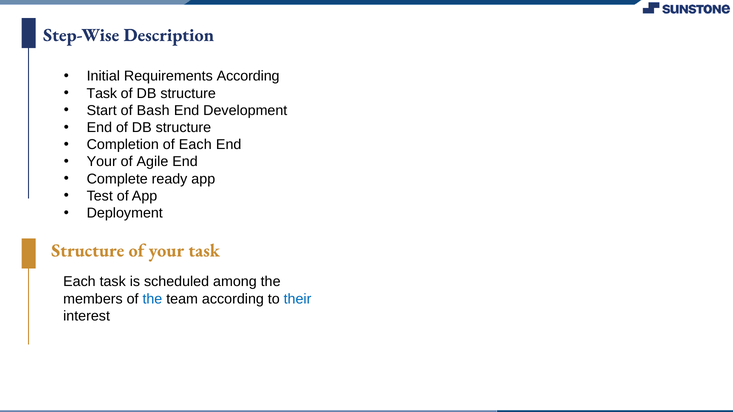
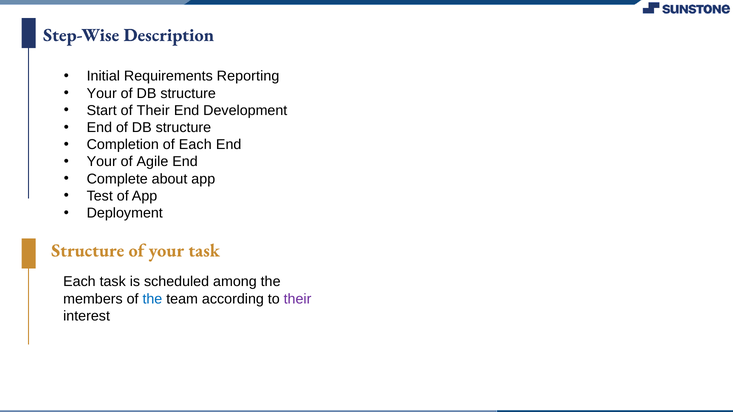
Requirements According: According -> Reporting (248, 76)
Task: Task -> Your (102, 93)
of Bash: Bash -> Their (153, 111)
ready: ready -> about (170, 179)
their colour: blue -> purple (298, 299)
